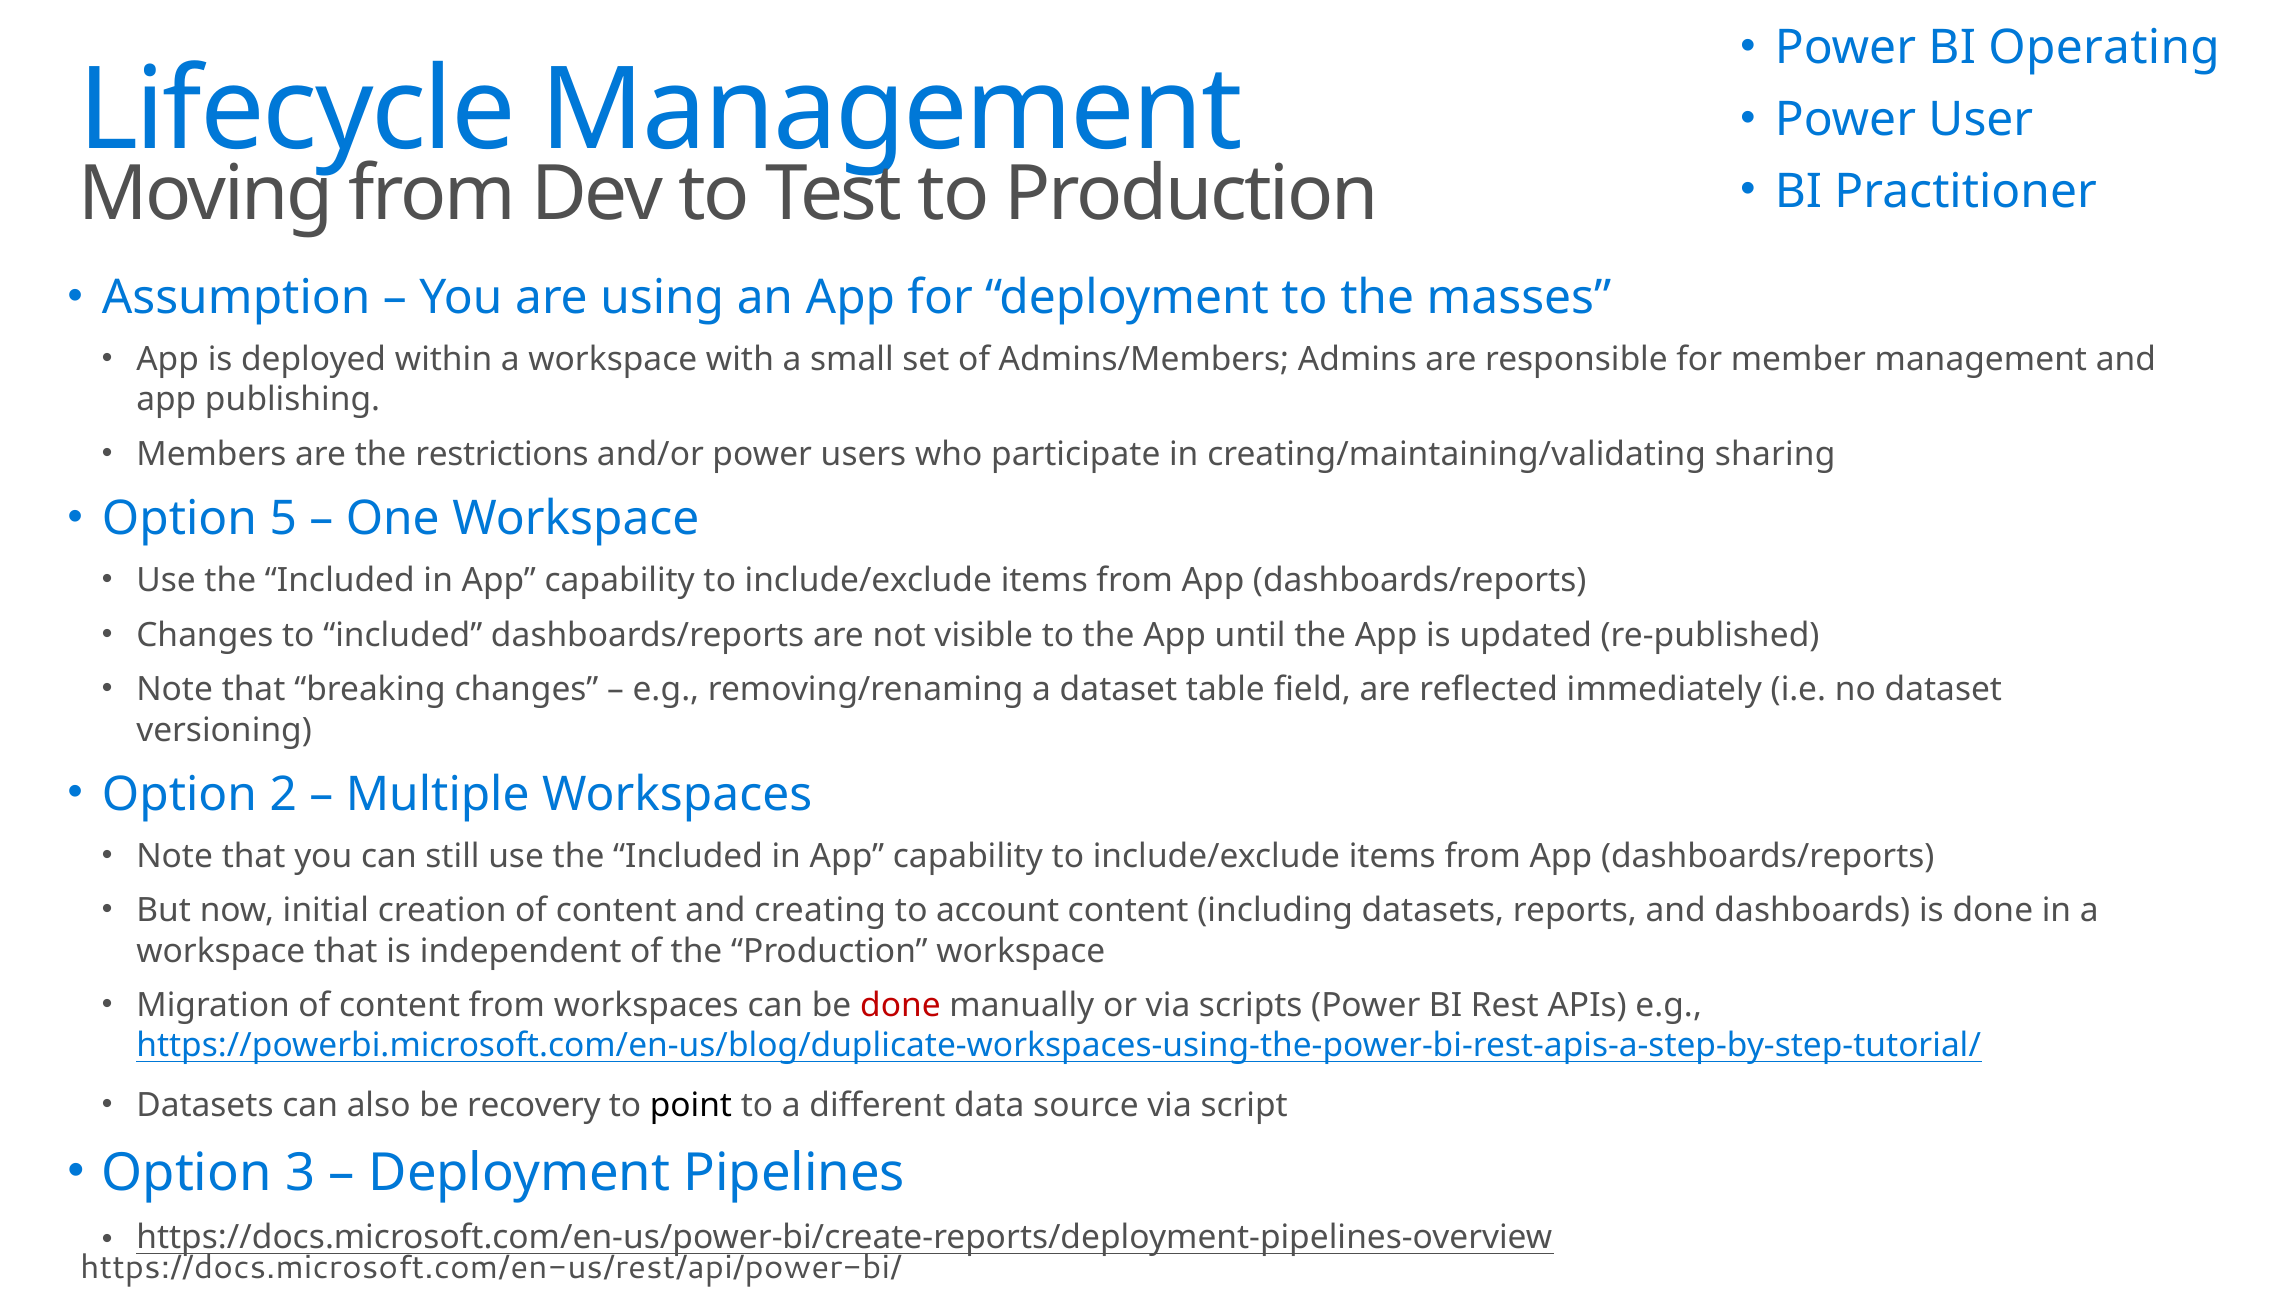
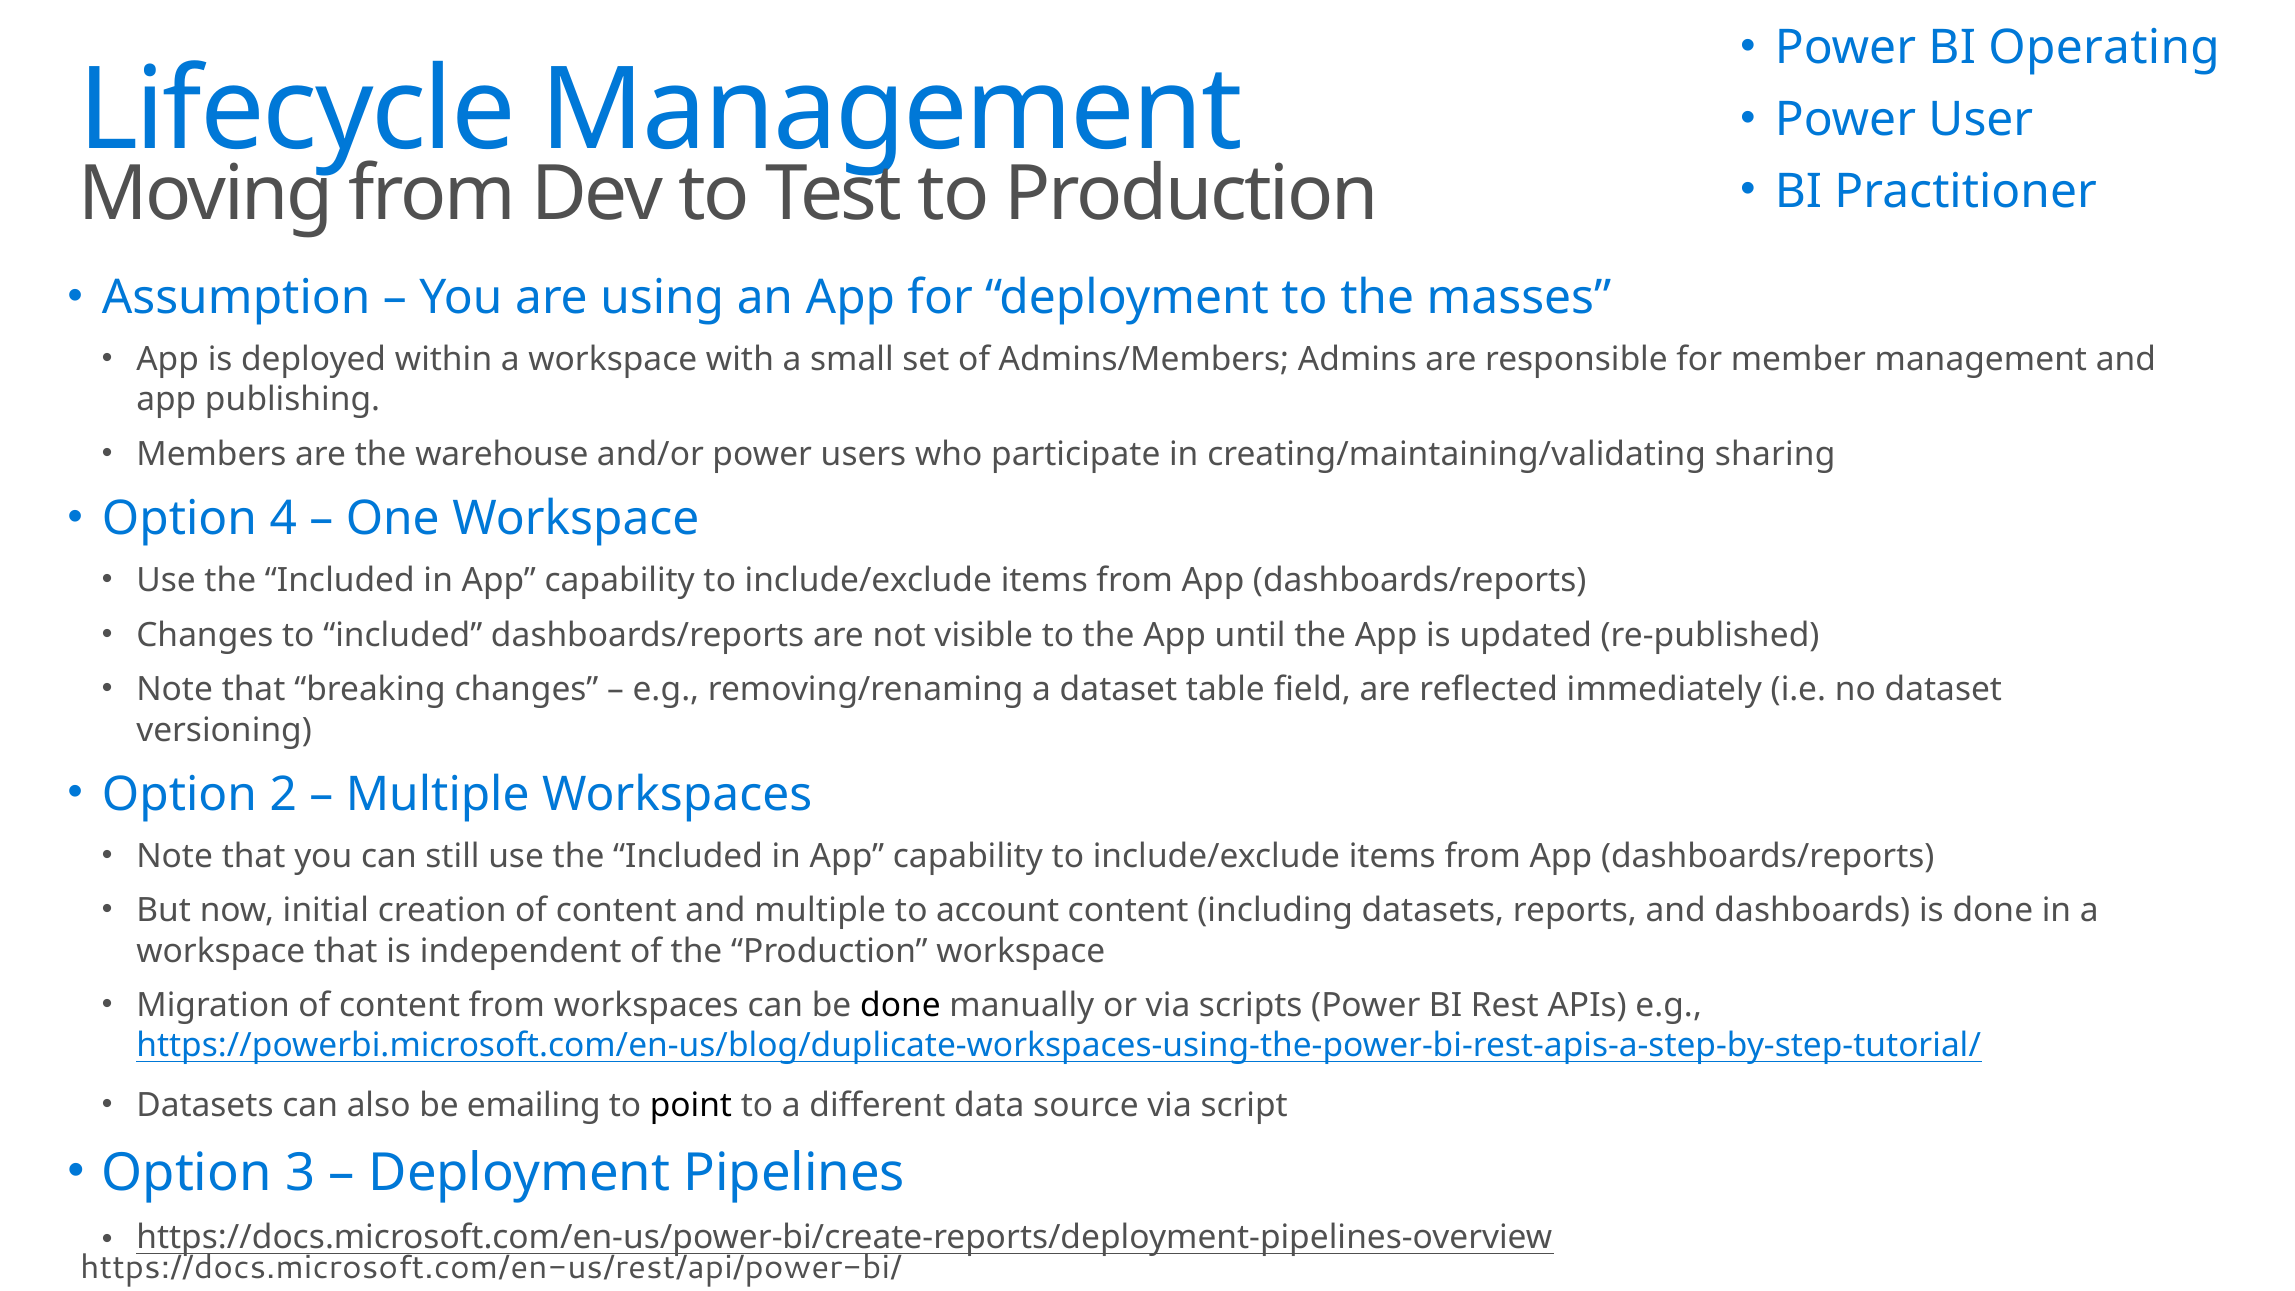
restrictions: restrictions -> warehouse (502, 454)
5: 5 -> 4 (283, 519)
and creating: creating -> multiple (820, 911)
done colour: red -> black (900, 1006)
recovery: recovery -> emailing (534, 1106)
